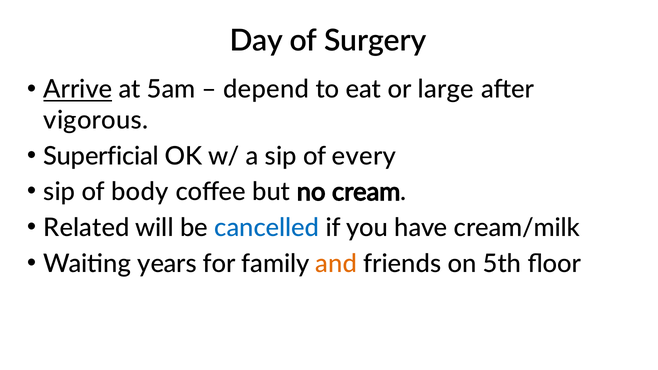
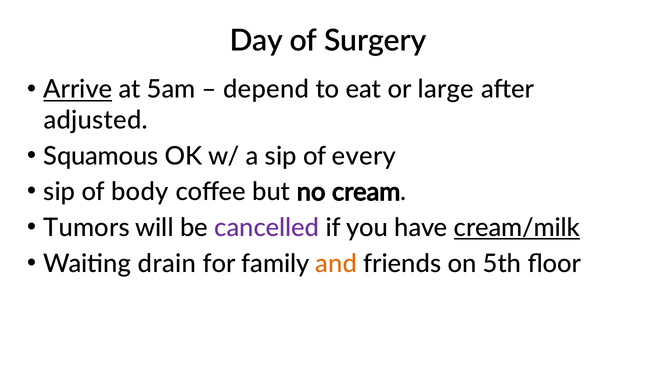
vigorous: vigorous -> adjusted (96, 120)
Superficial: Superficial -> Squamous (101, 156)
Related: Related -> Tumors (87, 228)
cancelled colour: blue -> purple (267, 228)
cream/milk underline: none -> present (517, 228)
years: years -> drain (167, 264)
